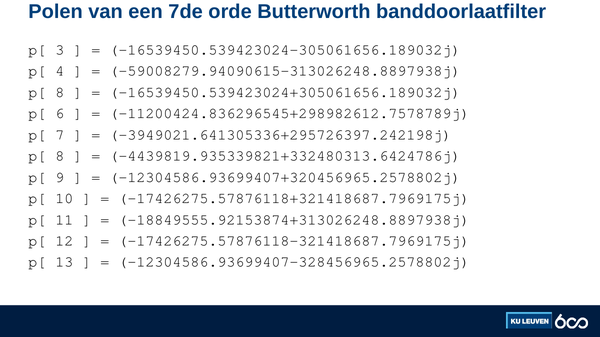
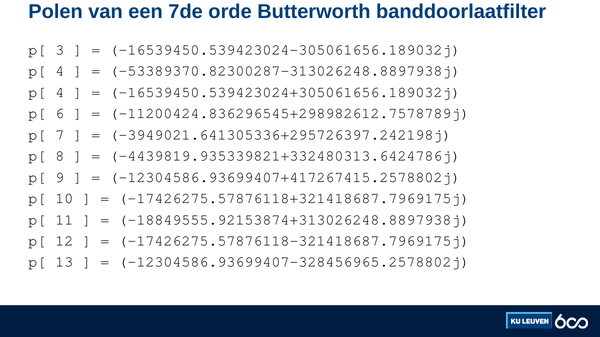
-59008279.94090615-313026248.8897938j: -59008279.94090615-313026248.8897938j -> -53389370.82300287-313026248.8897938j (285, 71)
8: 8 -> 4 (60, 92)
-12304586.93699407+320456965.2578802j: -12304586.93699407+320456965.2578802j -> -12304586.93699407+417267415.2578802j (285, 177)
